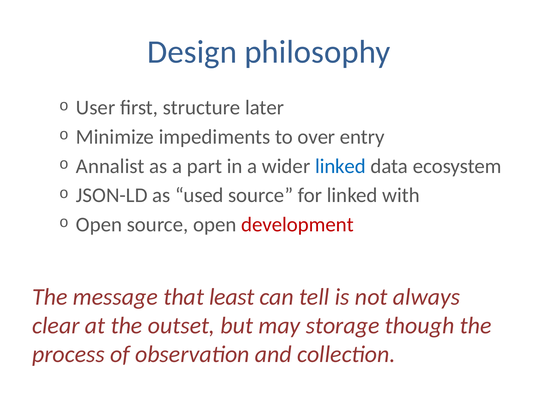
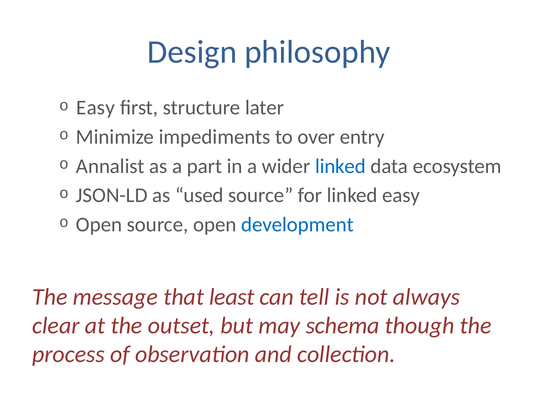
User: User -> Easy (96, 108)
linked with: with -> easy (401, 196)
development colour: red -> blue (297, 225)
storage: storage -> schema (343, 326)
